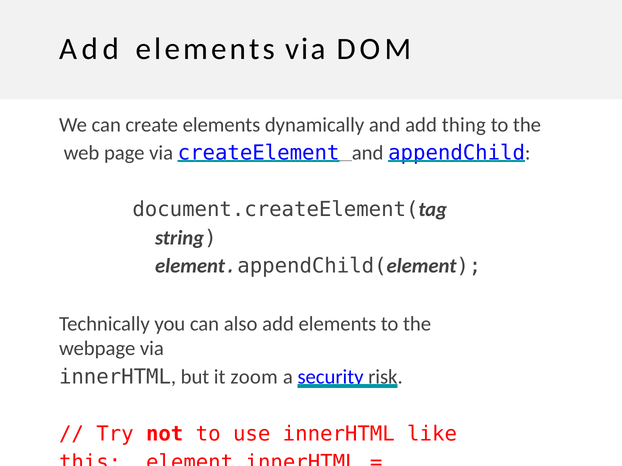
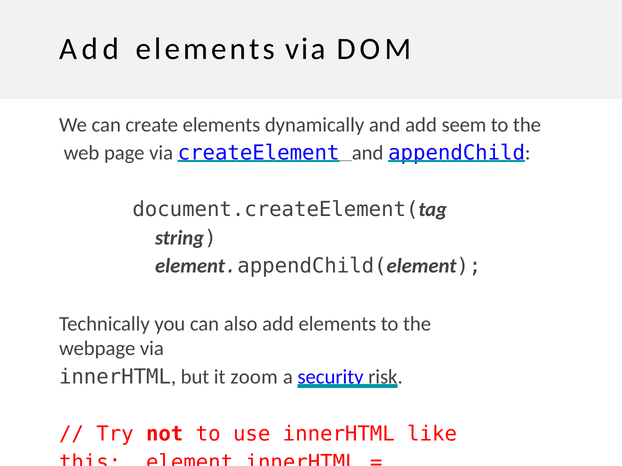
thing: thing -> seem (464, 125)
